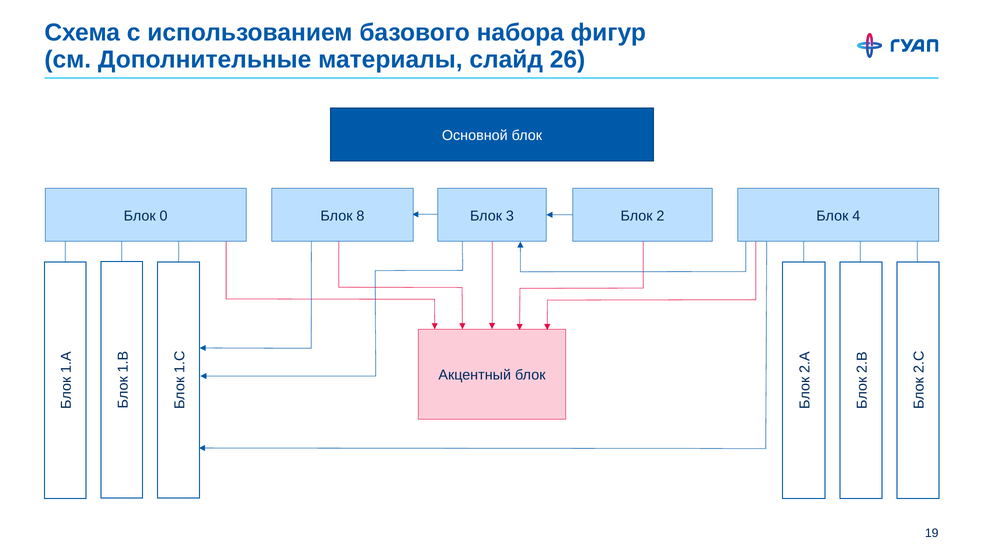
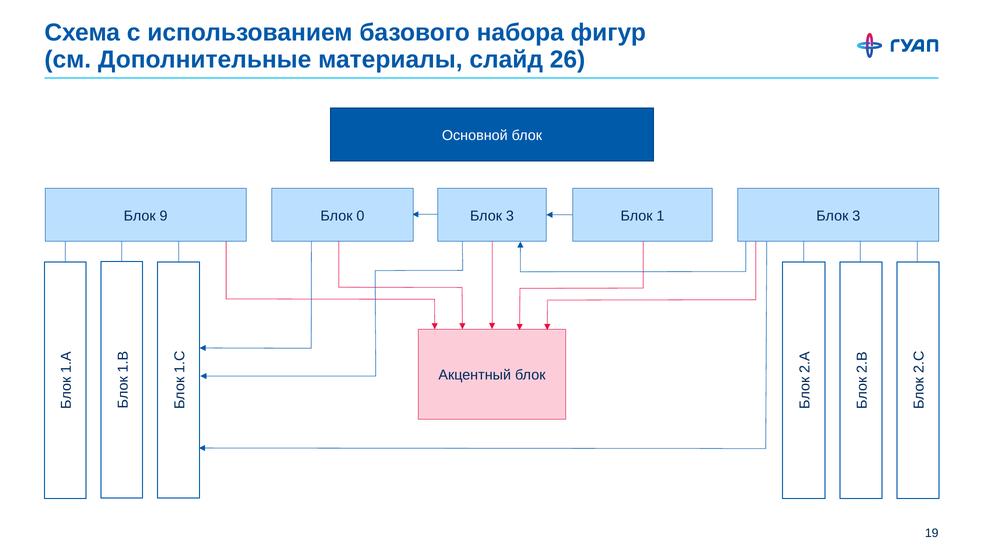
0: 0 -> 9 (164, 216)
8: 8 -> 0 (360, 216)
Блок 2: 2 -> 1 (660, 216)
4: 4 -> 3 (856, 216)
